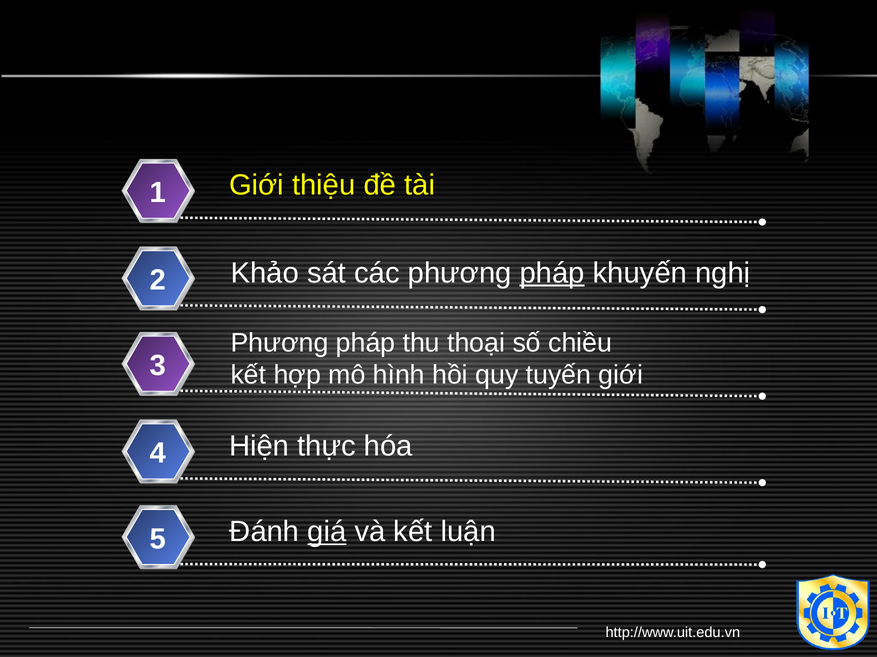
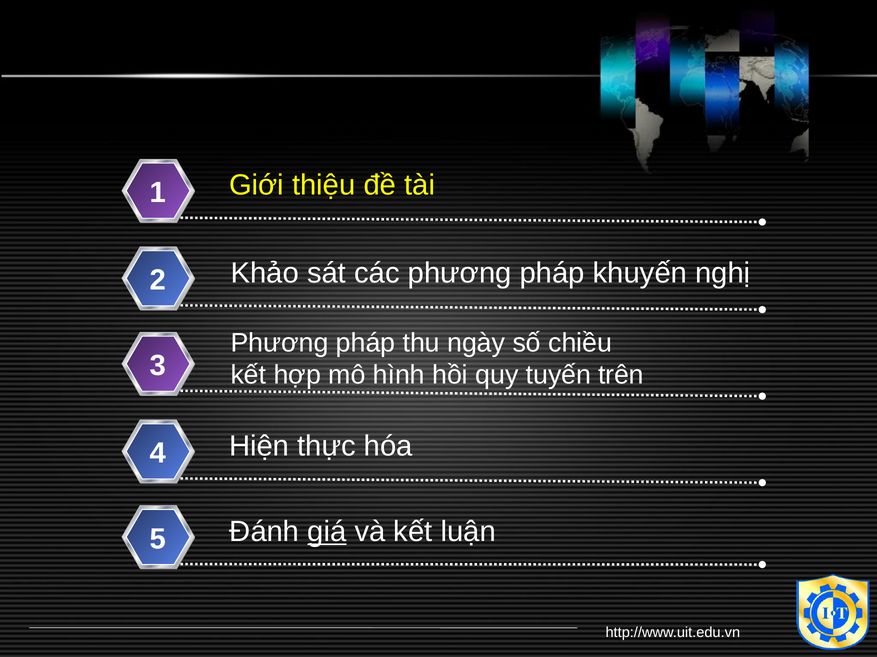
pháp underline: present -> none (552, 273)
thoại: thoại -> ngày (476, 343)
tuyến giới: giới -> trên (621, 375)
